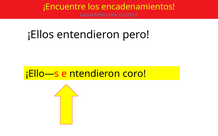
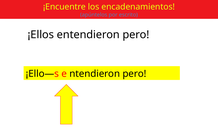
ntendieron coro: coro -> pero (134, 74)
